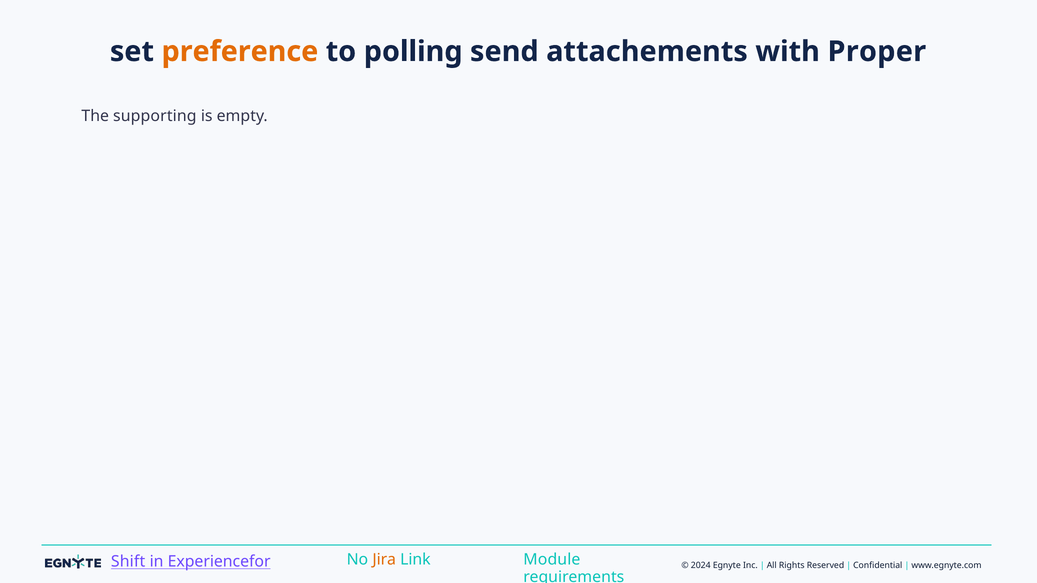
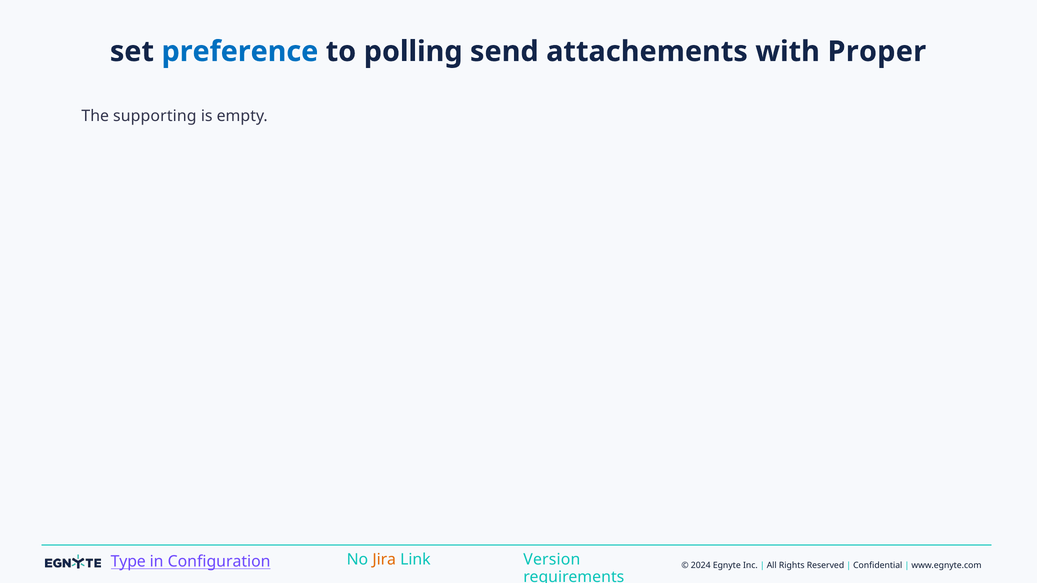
preference colour: orange -> blue (240, 52)
Shift: Shift -> Type (128, 562)
Experiencefor: Experiencefor -> Configuration (219, 562)
Module: Module -> Version (552, 560)
